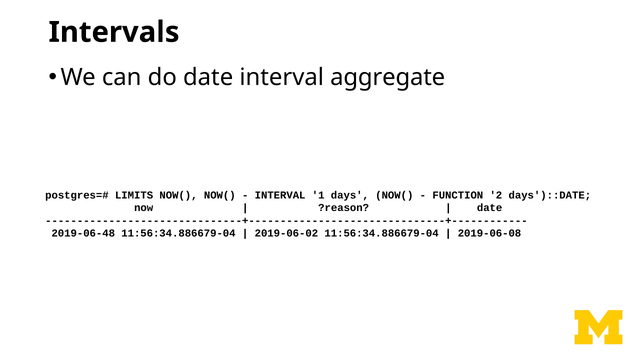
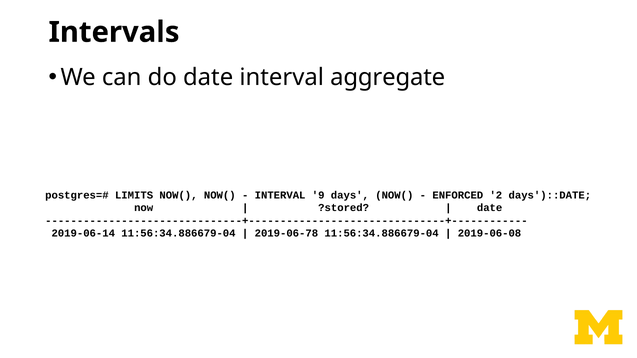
1: 1 -> 9 (318, 195)
FUNCTION: FUNCTION -> ENFORCED (458, 195)
?reason: ?reason -> ?stored (344, 208)
2019-06-48: 2019-06-48 -> 2019-06-14 (83, 234)
2019-06-02: 2019-06-02 -> 2019-06-78 (286, 234)
